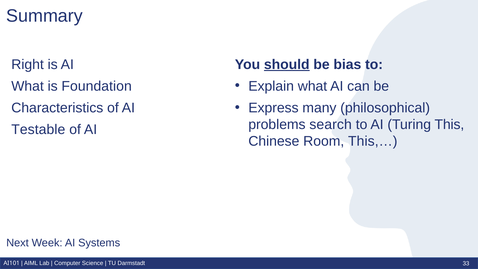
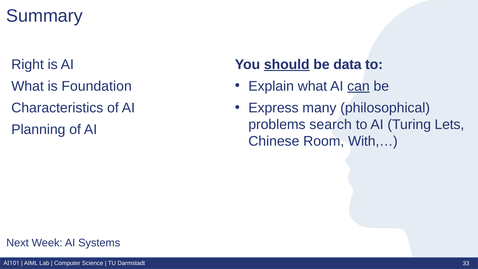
bias: bias -> data (347, 64)
can underline: none -> present (358, 86)
This: This -> Lets (449, 124)
Testable: Testable -> Planning (38, 129)
This,…: This,… -> With,… (373, 141)
